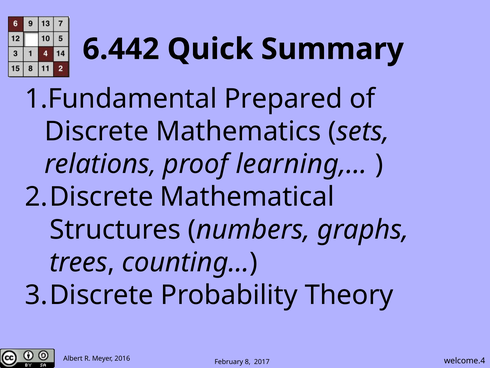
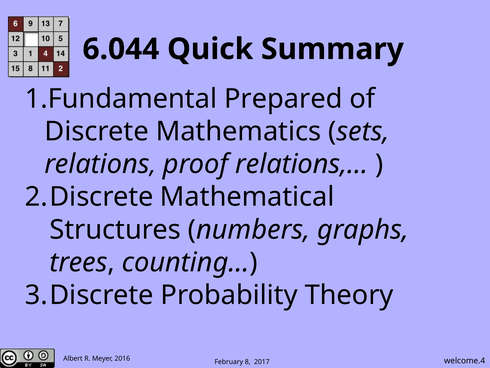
6.442: 6.442 -> 6.044 (121, 49)
learning,…: learning,… -> relations,… (302, 164)
